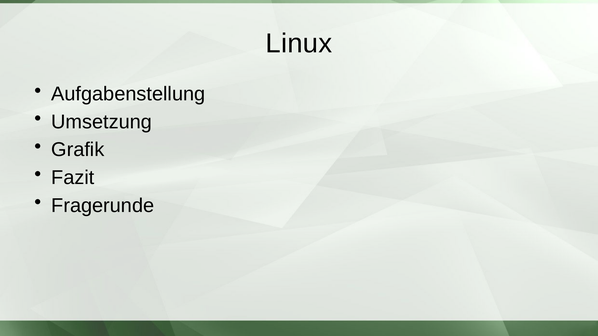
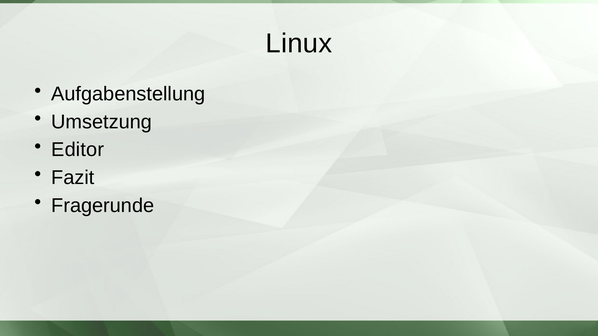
Grafik: Grafik -> Editor (78, 150)
